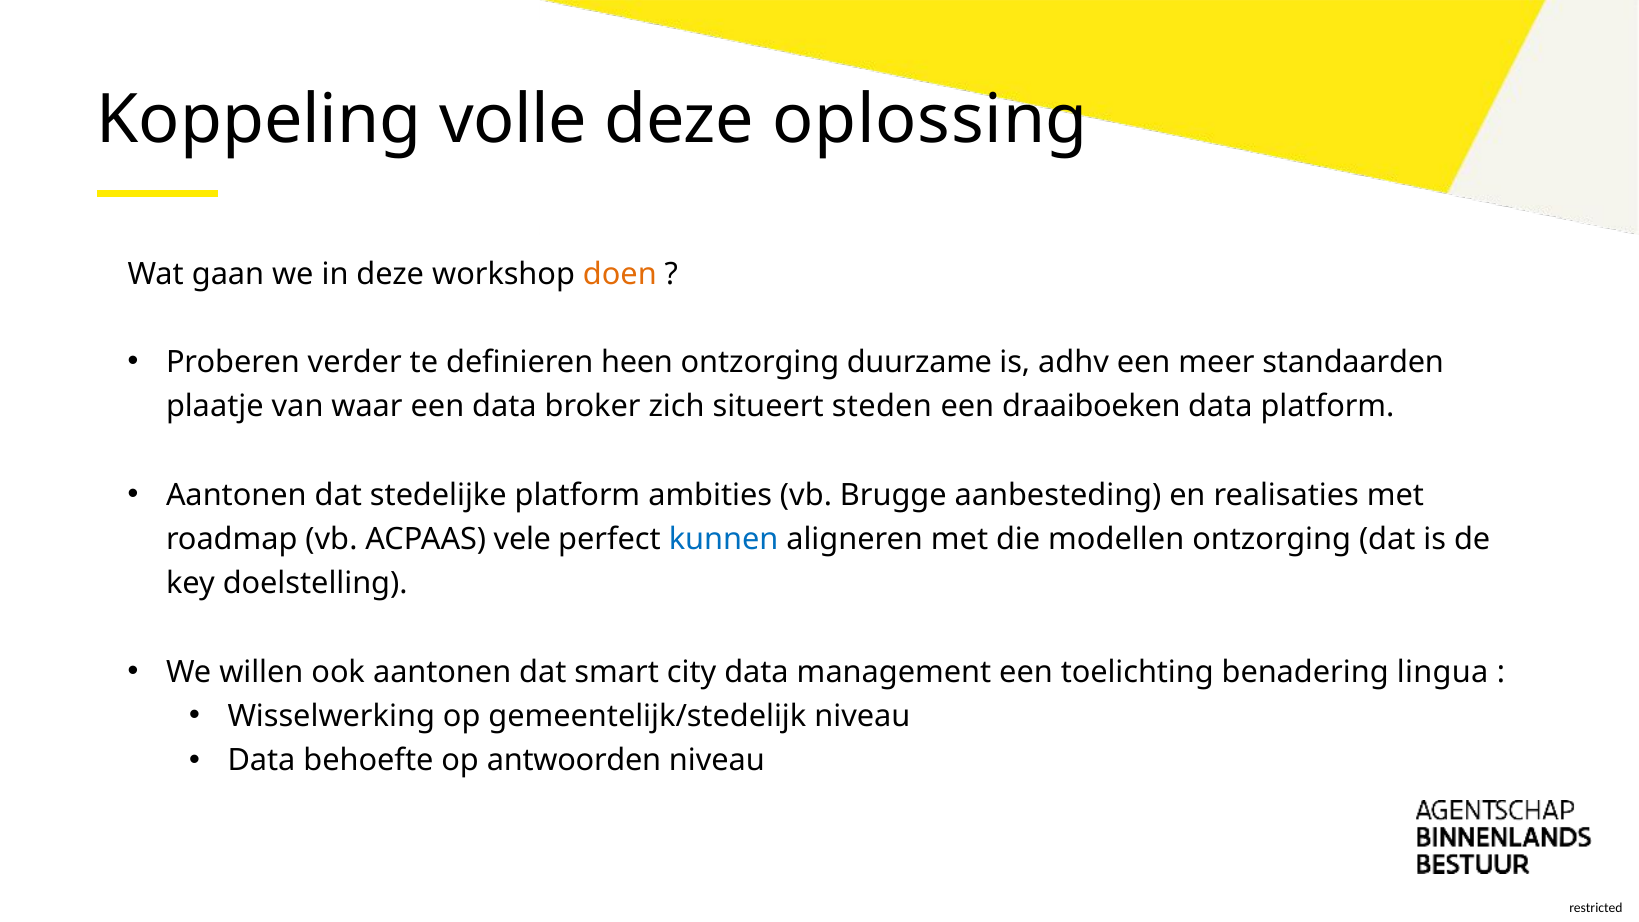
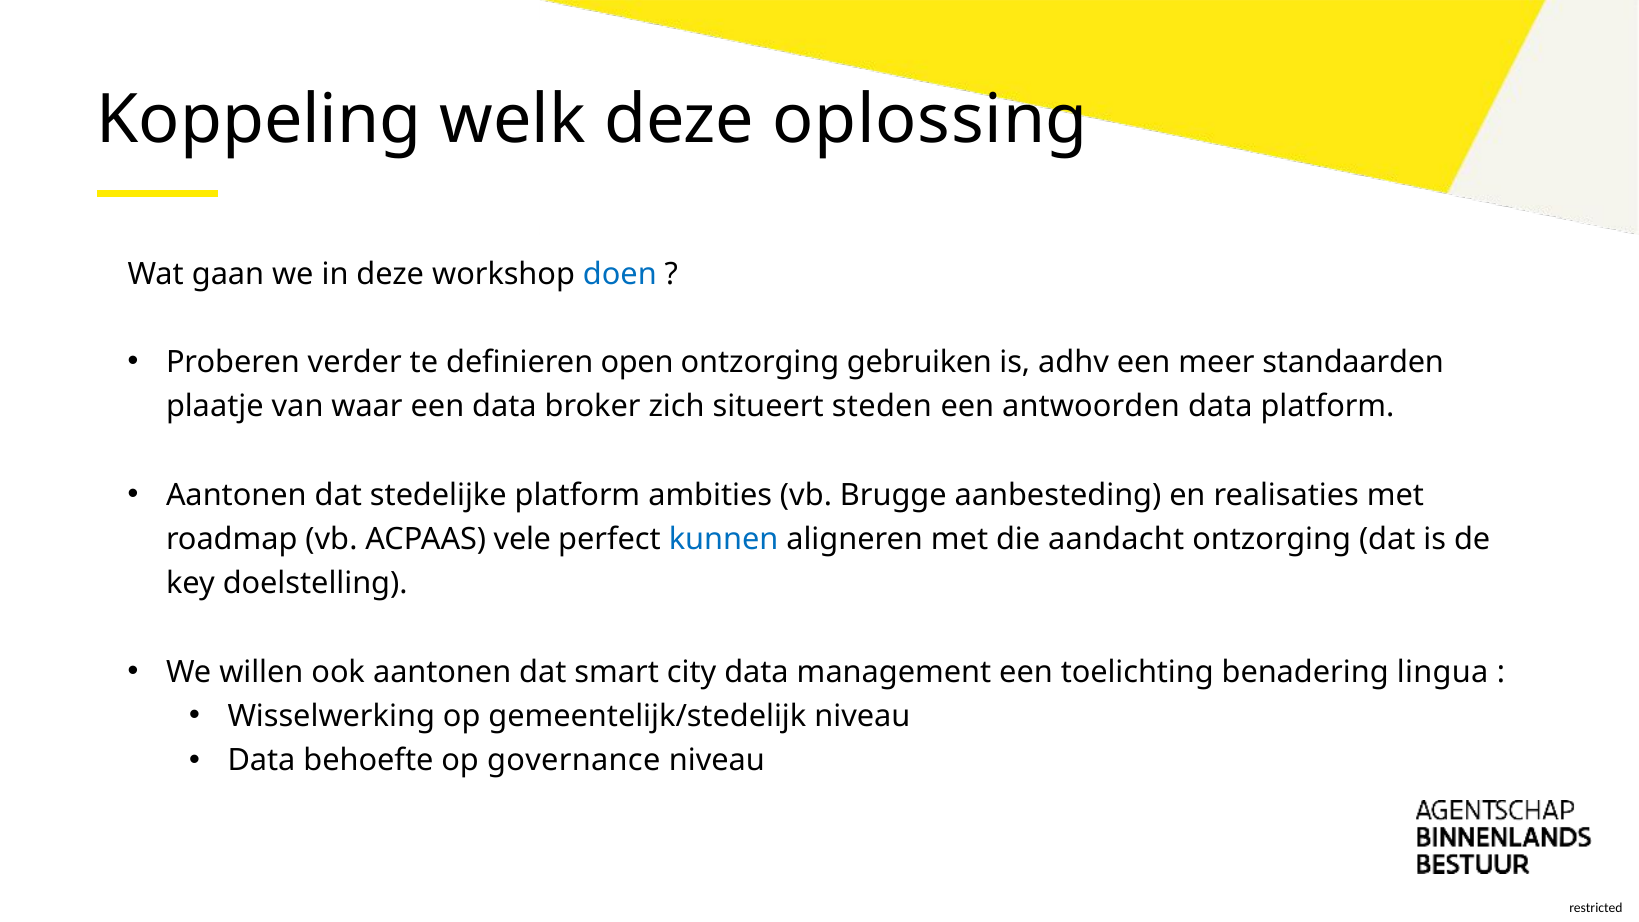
volle: volle -> welk (513, 120)
doen colour: orange -> blue (620, 274)
heen: heen -> open (637, 362)
duurzame: duurzame -> gebruiken (919, 362)
draaiboeken: draaiboeken -> antwoorden (1091, 407)
modellen: modellen -> aandacht (1116, 539)
antwoorden: antwoorden -> governance (574, 760)
